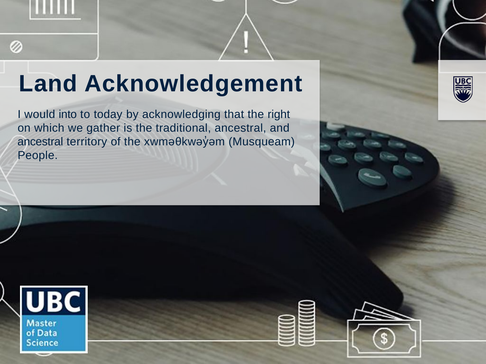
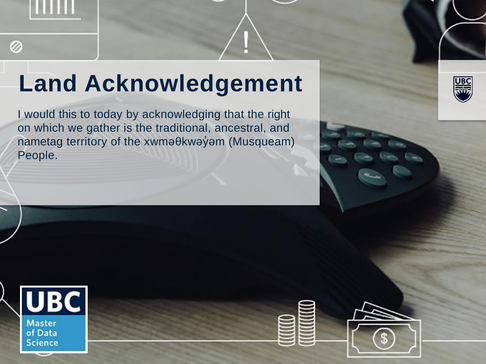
into: into -> this (68, 114)
ancestral: ancestral -> nametag (40, 142)
